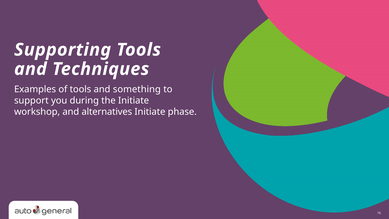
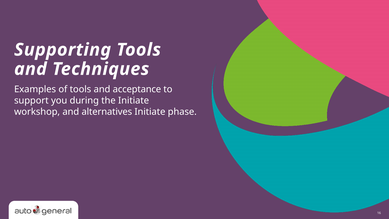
something: something -> acceptance (137, 89)
